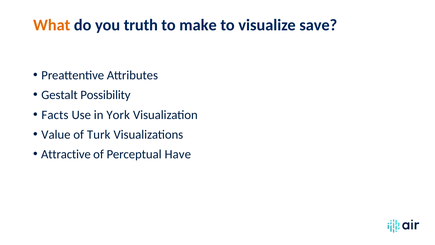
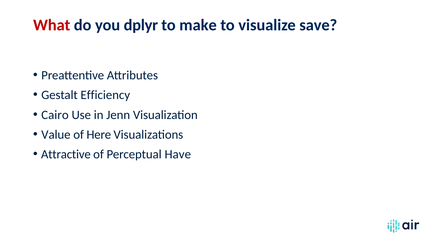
What colour: orange -> red (52, 25)
truth: truth -> dplyr (141, 25)
Possibility: Possibility -> Efficiency (105, 95)
Facts: Facts -> Cairo (55, 115)
York: York -> Jenn (118, 115)
Turk: Turk -> Here (99, 134)
